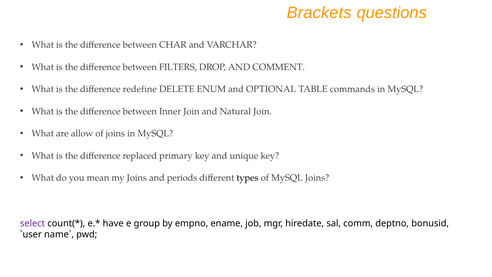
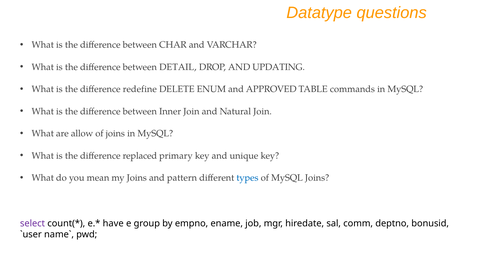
Brackets: Brackets -> Datatype (319, 13)
FILTERS: FILTERS -> DETAIL (178, 67)
COMMENT: COMMENT -> UPDATING (279, 67)
OPTIONAL: OPTIONAL -> APPROVED (271, 89)
periods: periods -> pattern (182, 178)
types colour: black -> blue (247, 178)
